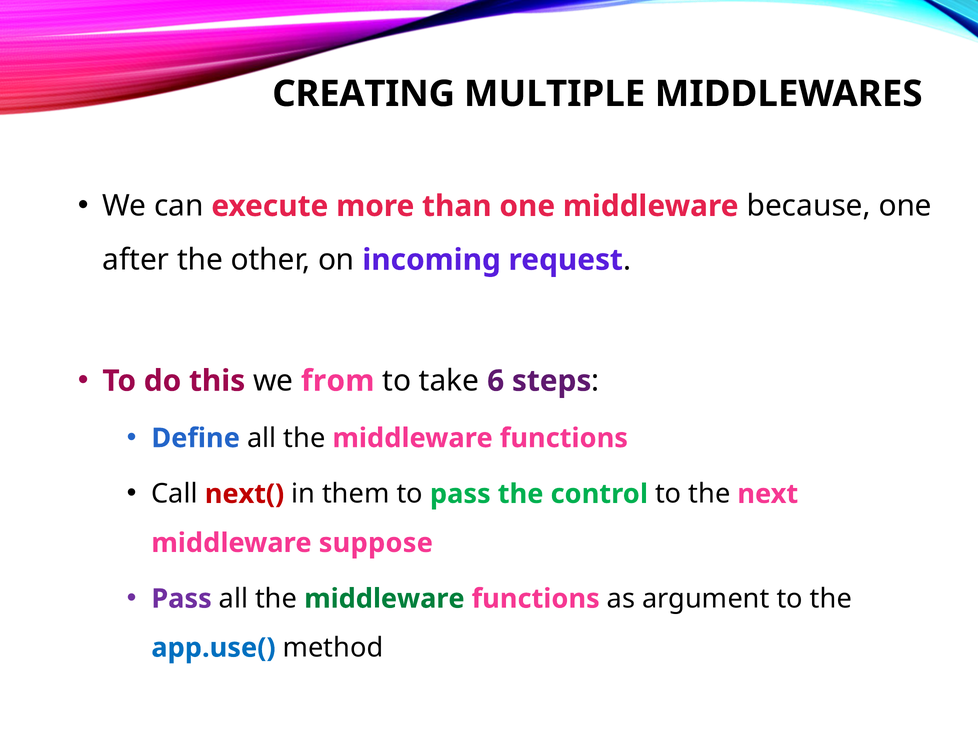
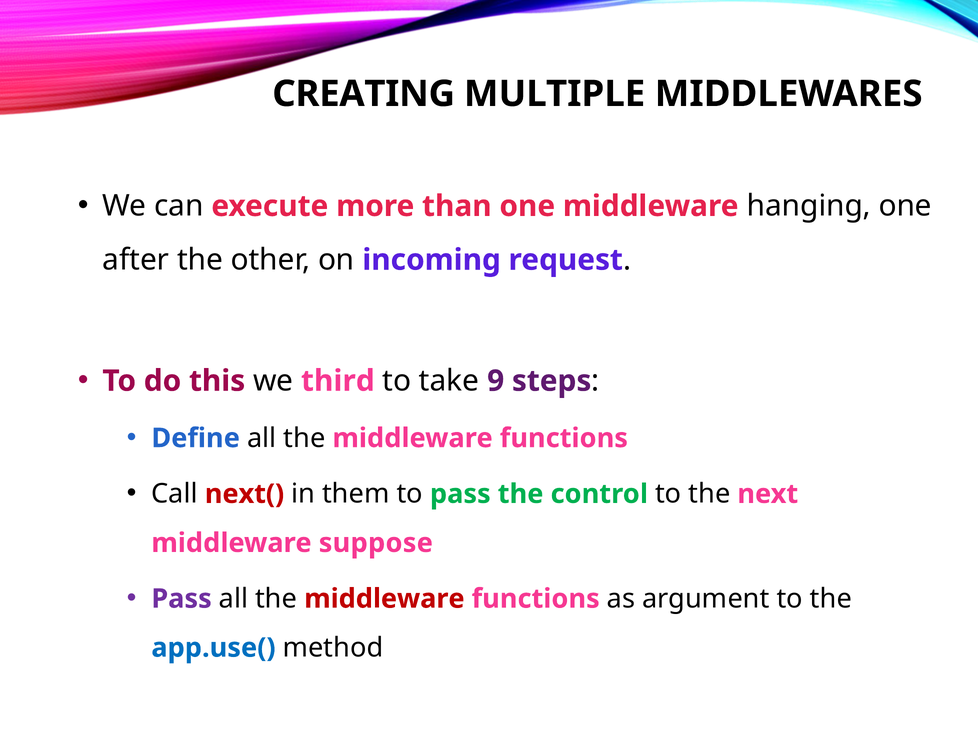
because: because -> hanging (809, 206)
from: from -> third (338, 381)
6: 6 -> 9 (496, 381)
middleware colour: green -> red (384, 598)
